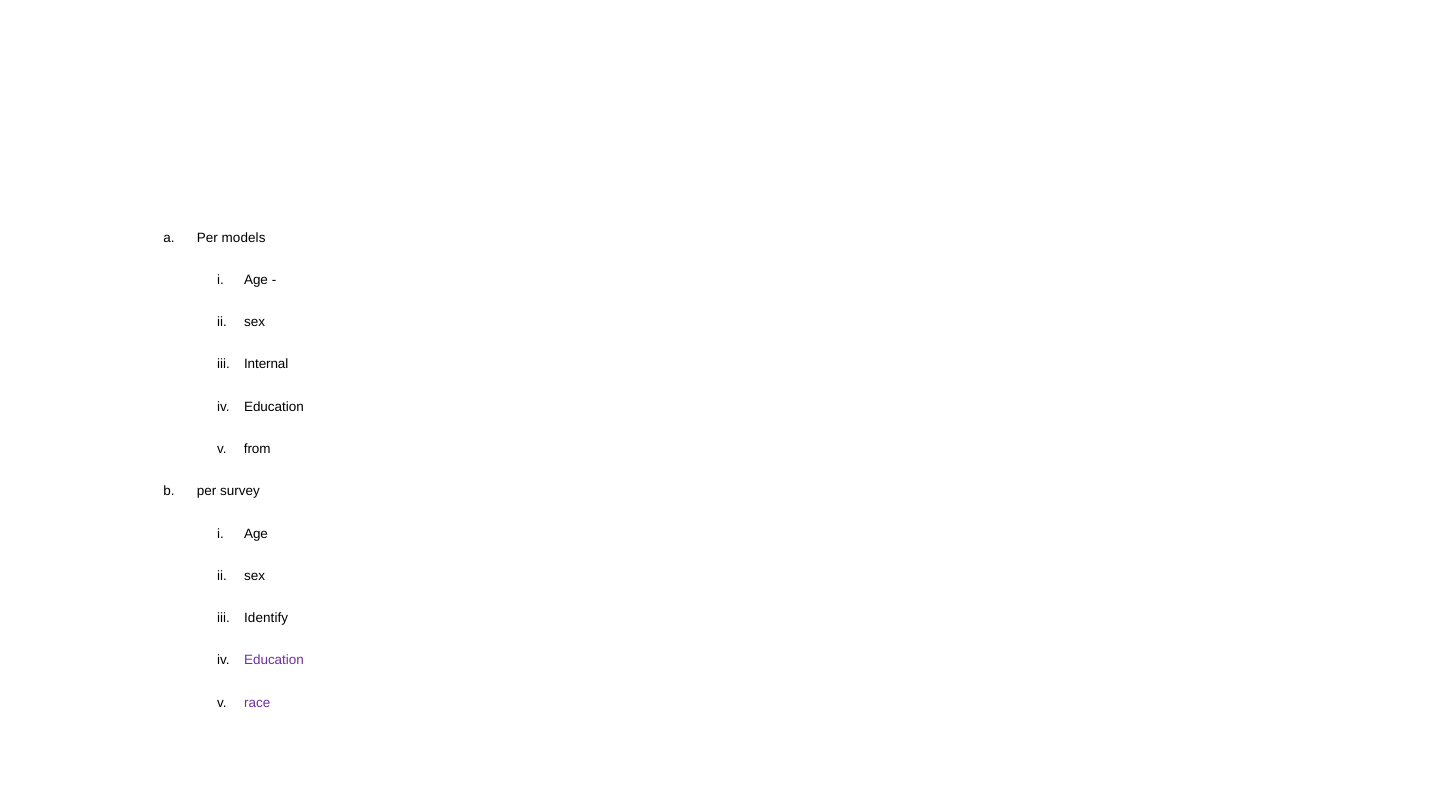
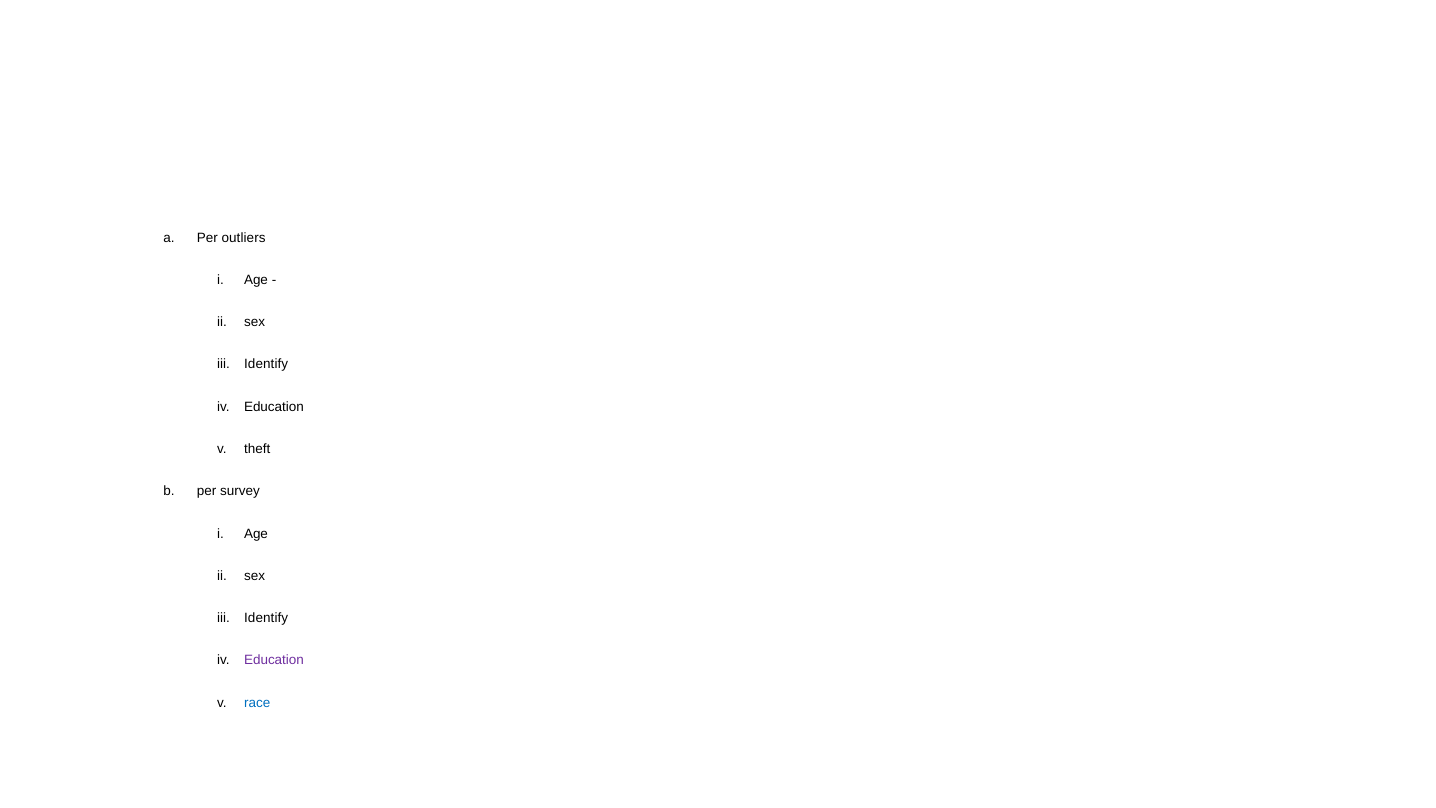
models: models -> outliers (244, 238)
Internal: Internal -> Identify (266, 364)
from: from -> theft (257, 449)
race colour: purple -> blue (257, 703)
